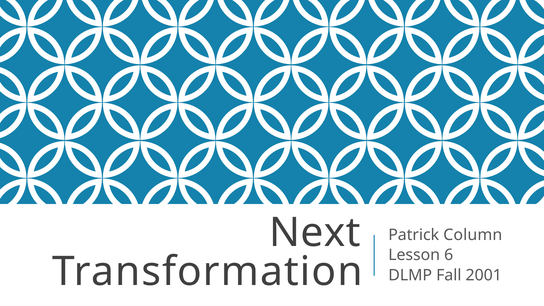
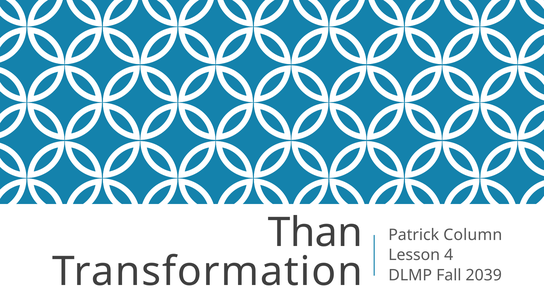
Next: Next -> Than (315, 233)
6: 6 -> 4 (449, 255)
2001: 2001 -> 2039 (484, 275)
